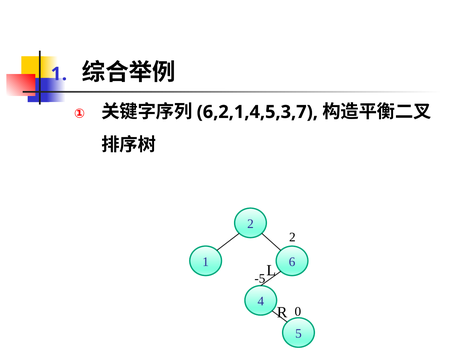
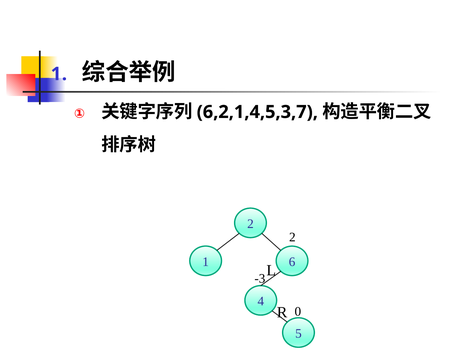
-5: -5 -> -3 (260, 278)
